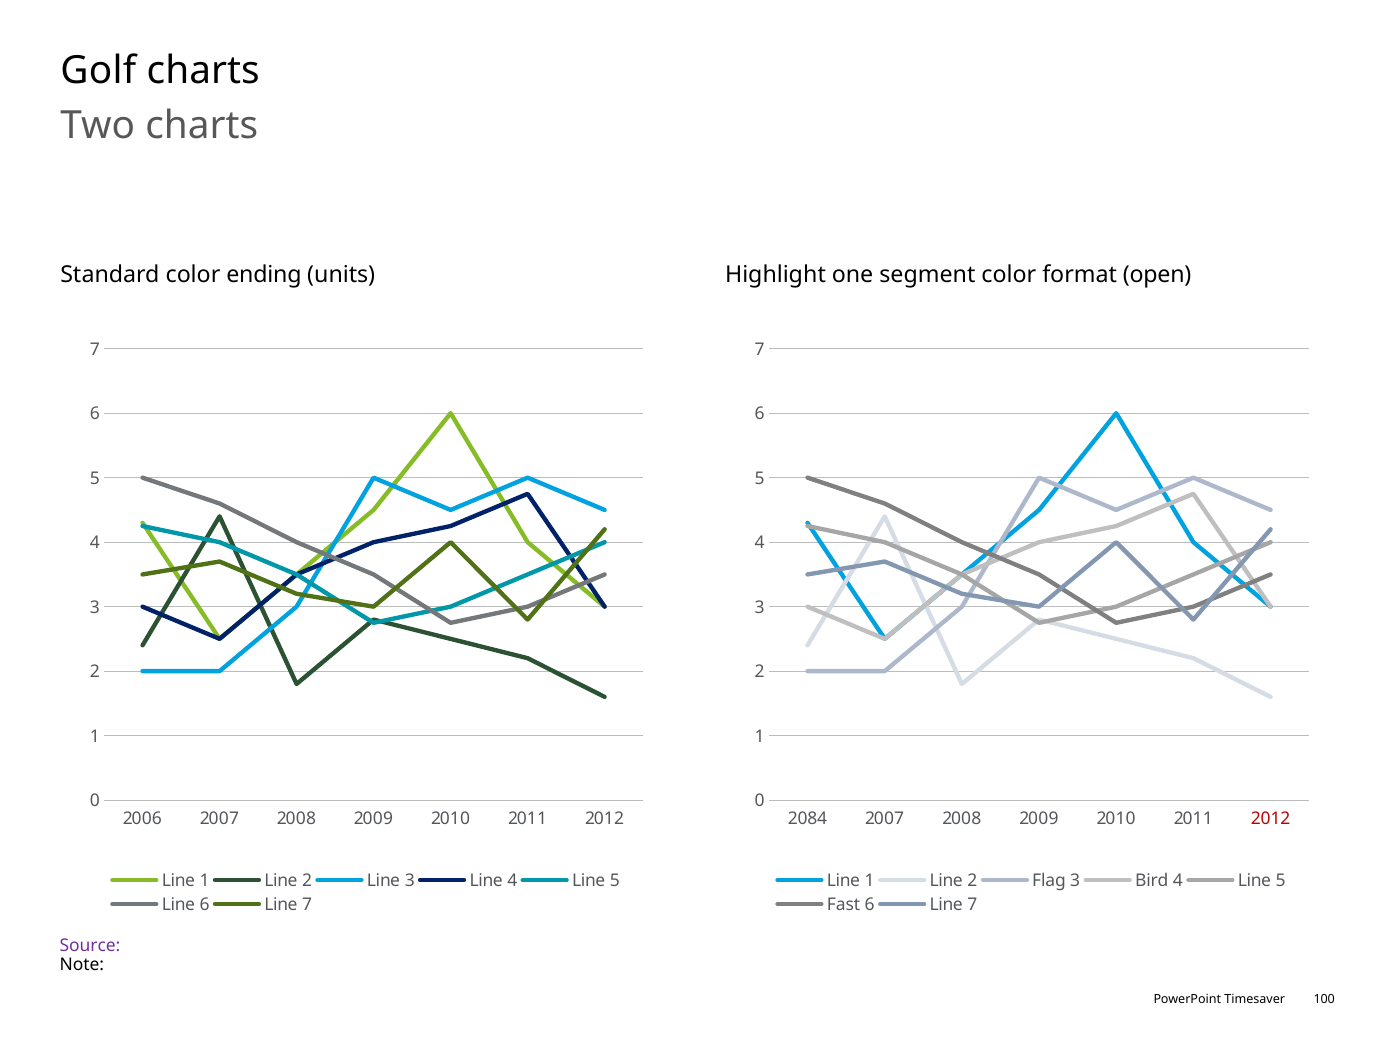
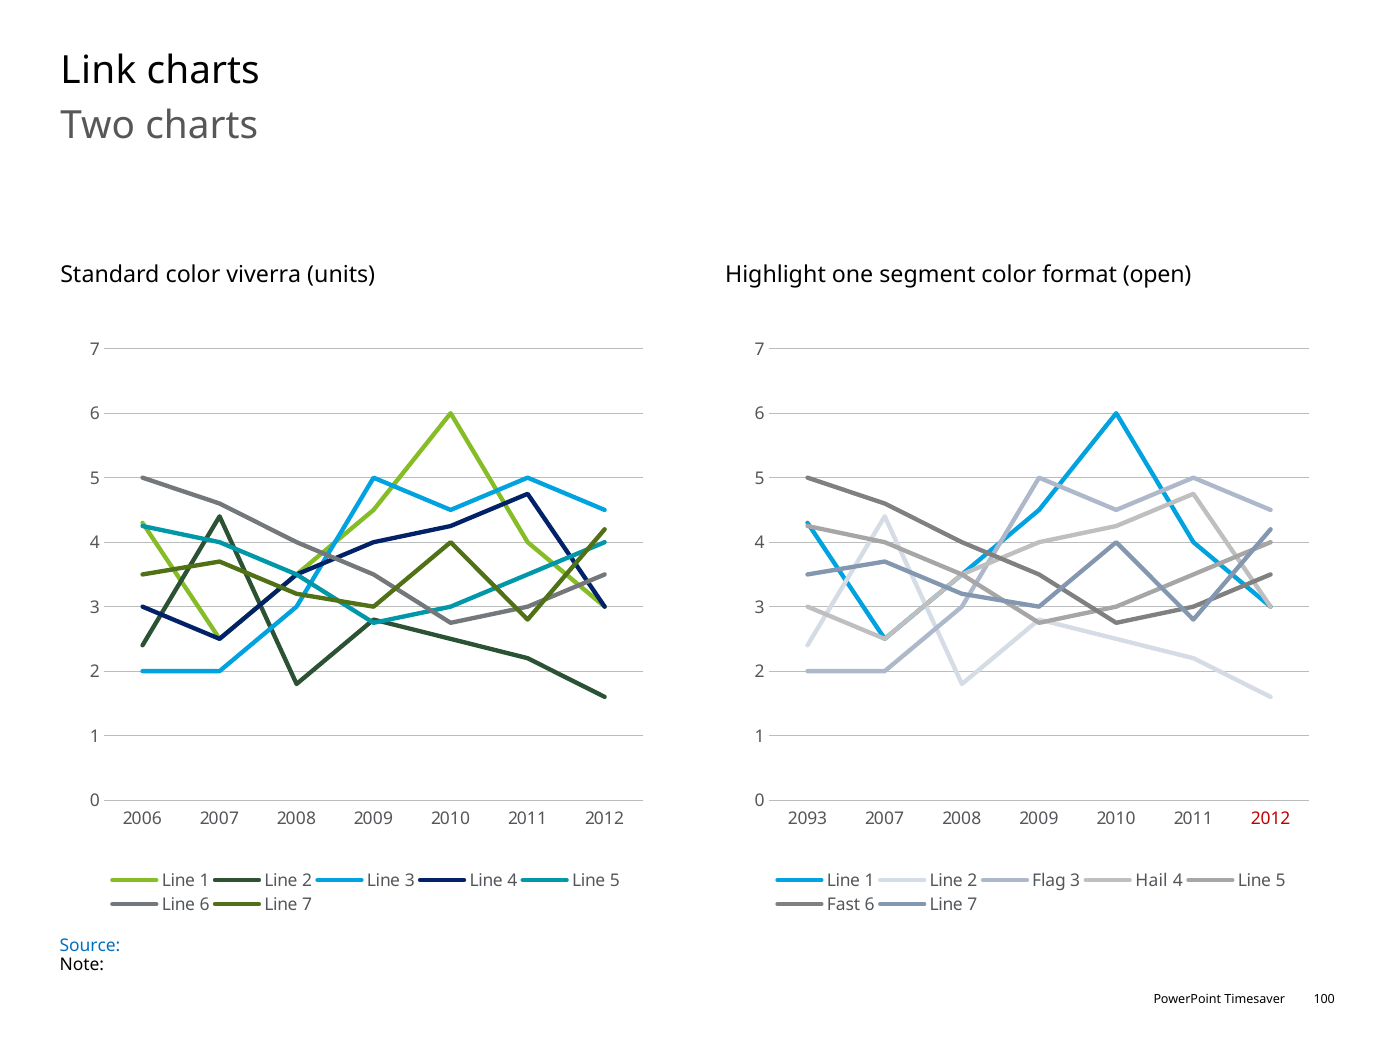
Golf: Golf -> Link (98, 71)
ending: ending -> viverra (264, 275)
2084: 2084 -> 2093 (808, 818)
Bird: Bird -> Hail (1152, 880)
Source colour: purple -> blue (90, 946)
